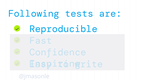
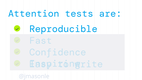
Following: Following -> Attention (34, 14)
